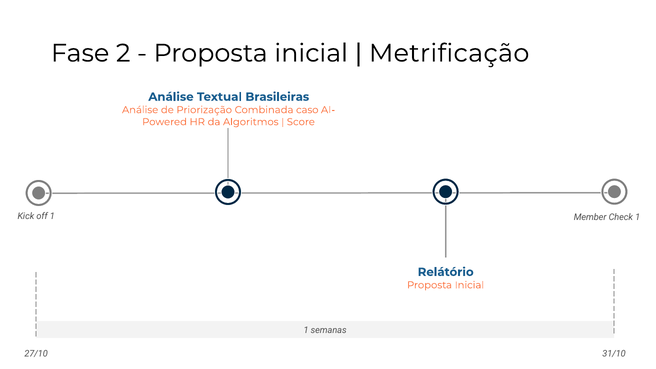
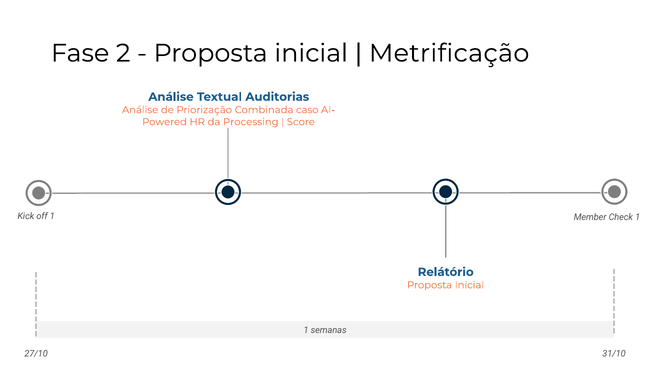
Brasileiras: Brasileiras -> Auditorias (277, 97)
Algoritmos: Algoritmos -> Processing (251, 122)
